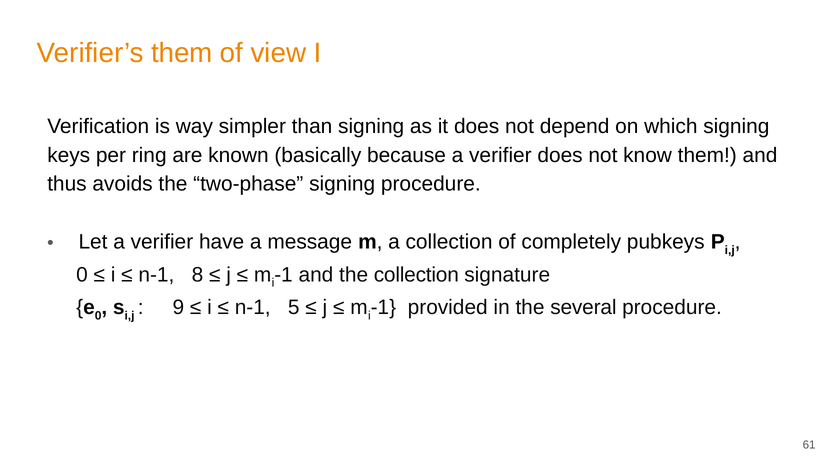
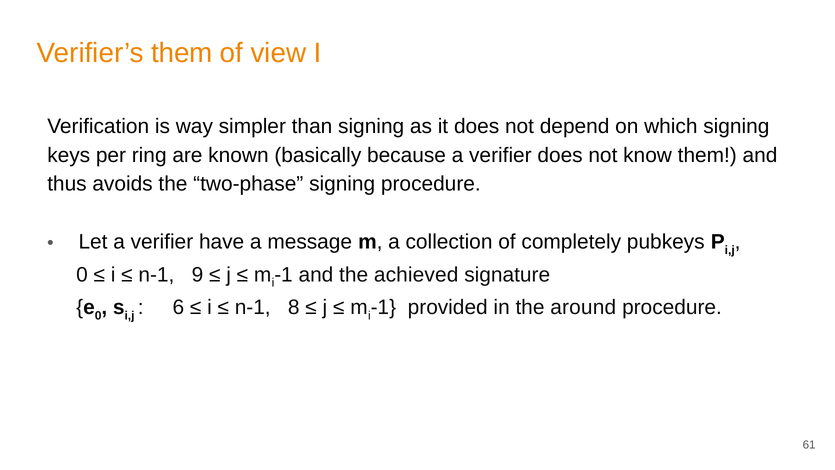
8: 8 -> 9 (197, 275)
the collection: collection -> achieved (416, 275)
9: 9 -> 6 (178, 307)
5: 5 -> 8 (294, 307)
several: several -> around (583, 307)
